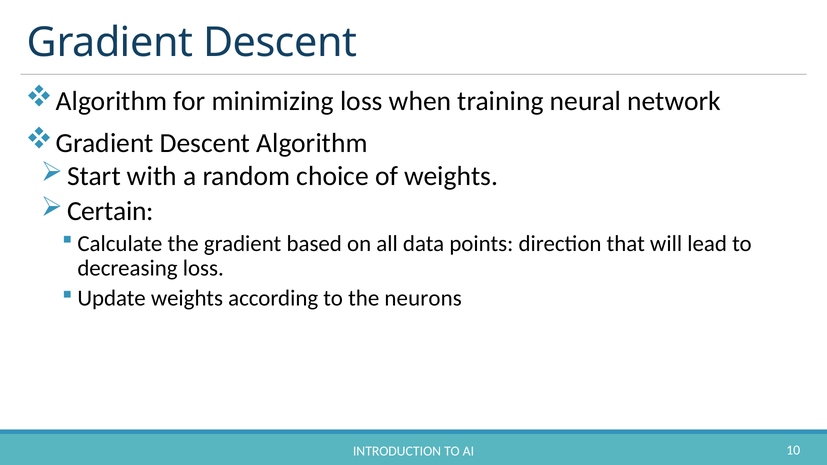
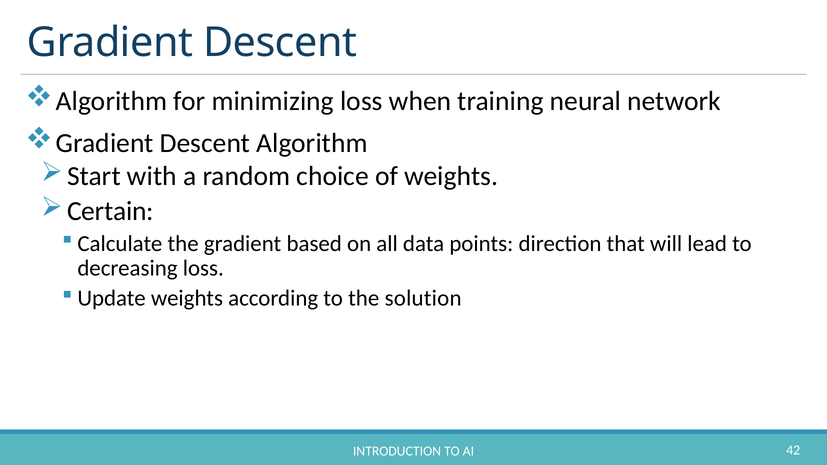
neurons: neurons -> solution (423, 298)
10: 10 -> 42 (793, 451)
